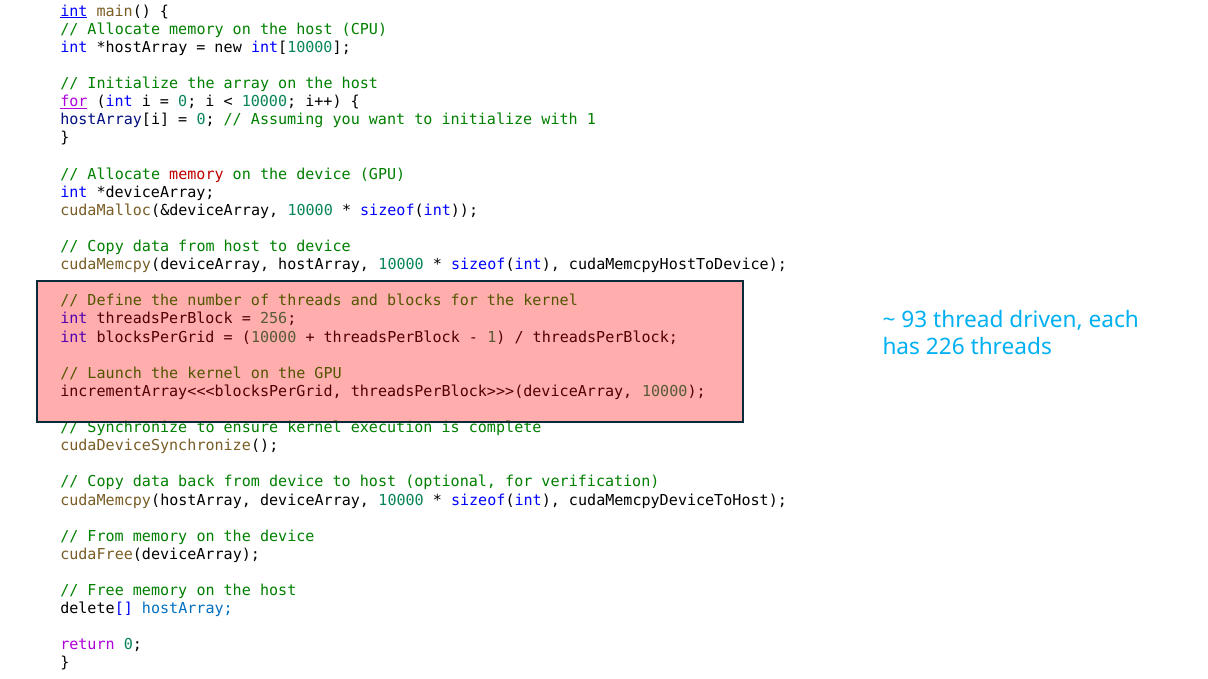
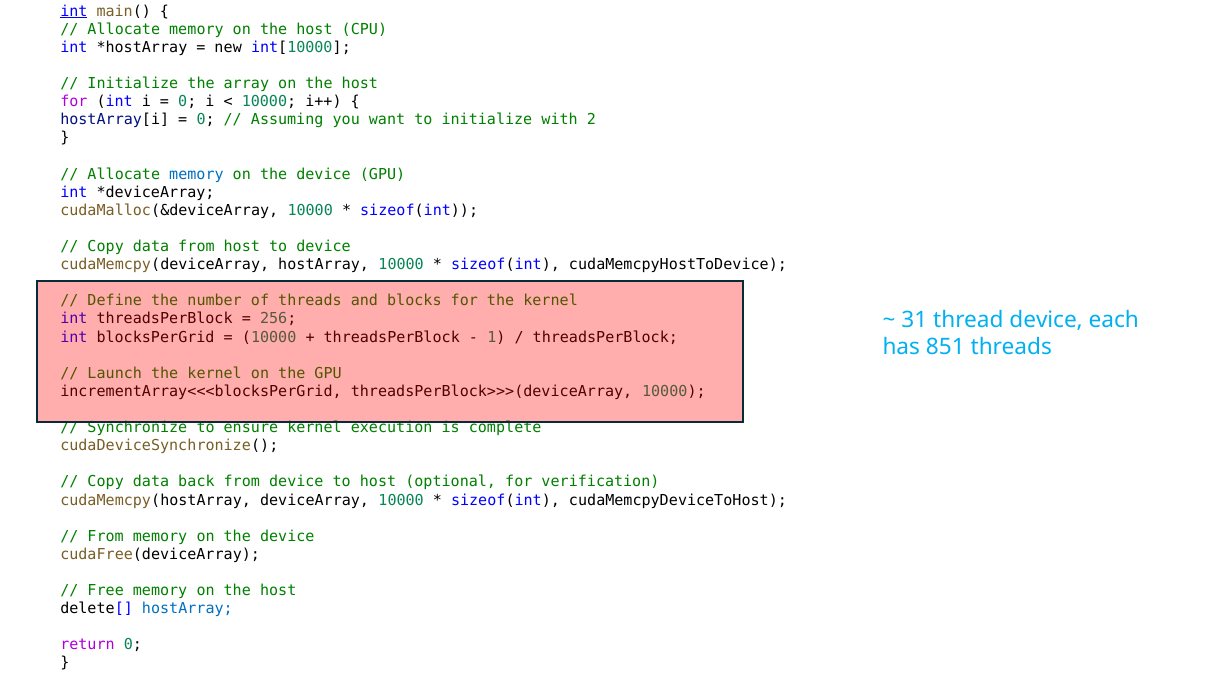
for underline: present -> none (74, 102)
with 1: 1 -> 2 (591, 120)
memory colour: red -> blue (196, 174)
93: 93 -> 31 (914, 321)
thread driven: driven -> device (1046, 321)
226: 226 -> 851 (945, 348)
